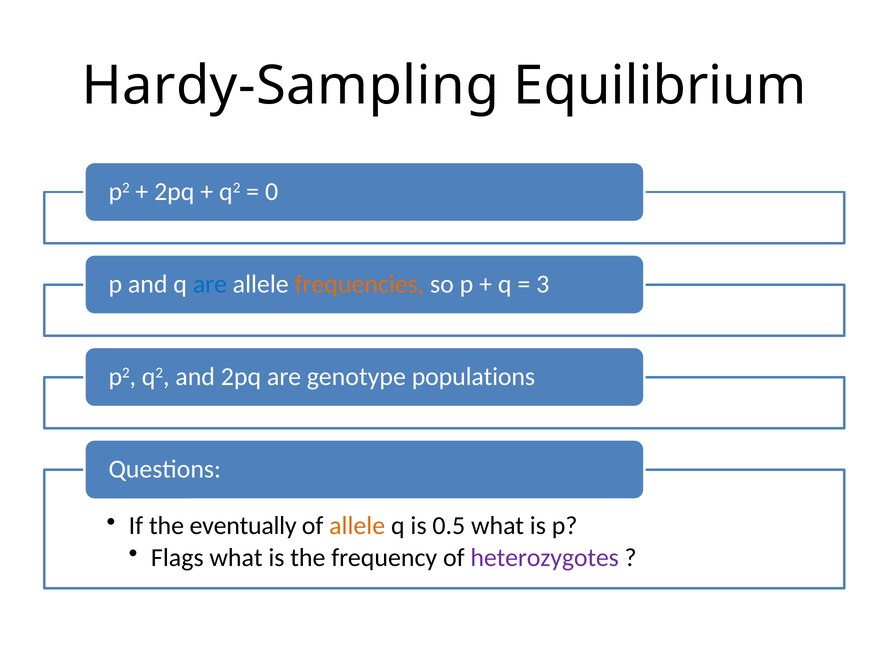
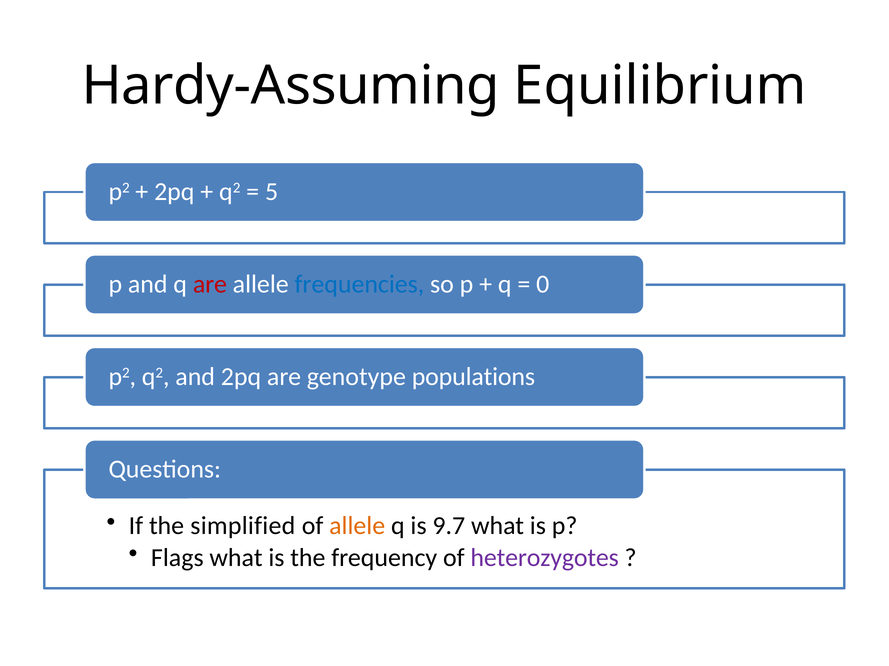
Hardy-Sampling: Hardy-Sampling -> Hardy-Assuming (291, 86)
0: 0 -> 5 (272, 192)
are colour: blue -> red (210, 285)
frequencies colour: orange -> blue (359, 285)
3: 3 -> 0 (543, 285)
eventually: eventually -> simplified (243, 526)
0.5: 0.5 -> 9.7 (449, 526)
